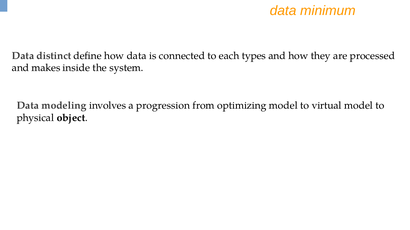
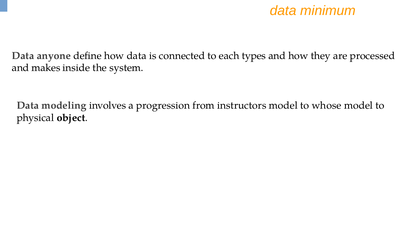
distinct: distinct -> anyone (54, 56)
optimizing: optimizing -> instructors (242, 106)
virtual: virtual -> whose (327, 106)
